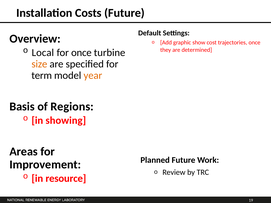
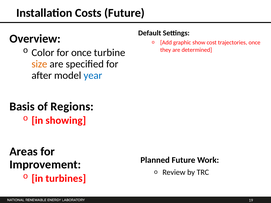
Local: Local -> Color (43, 53)
term: term -> after (42, 75)
year colour: orange -> blue (93, 75)
resource: resource -> turbines (66, 179)
